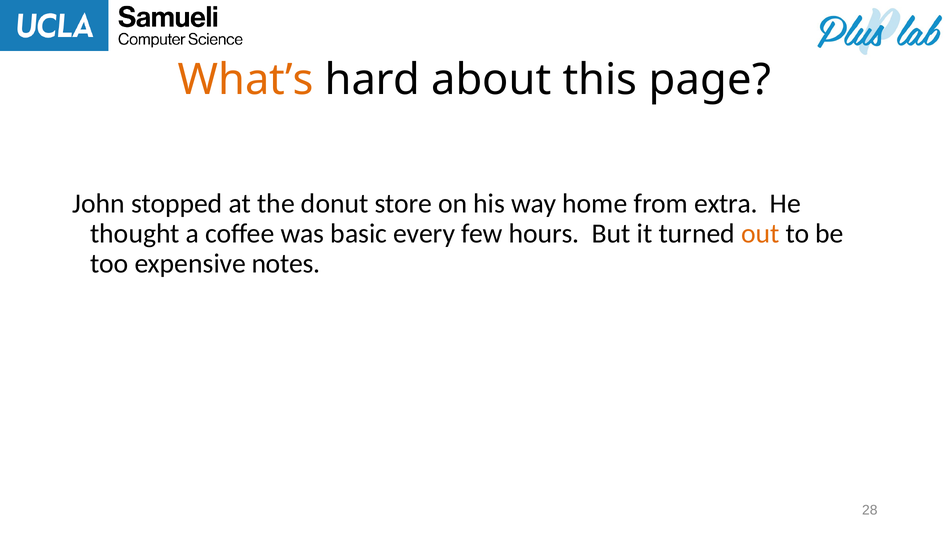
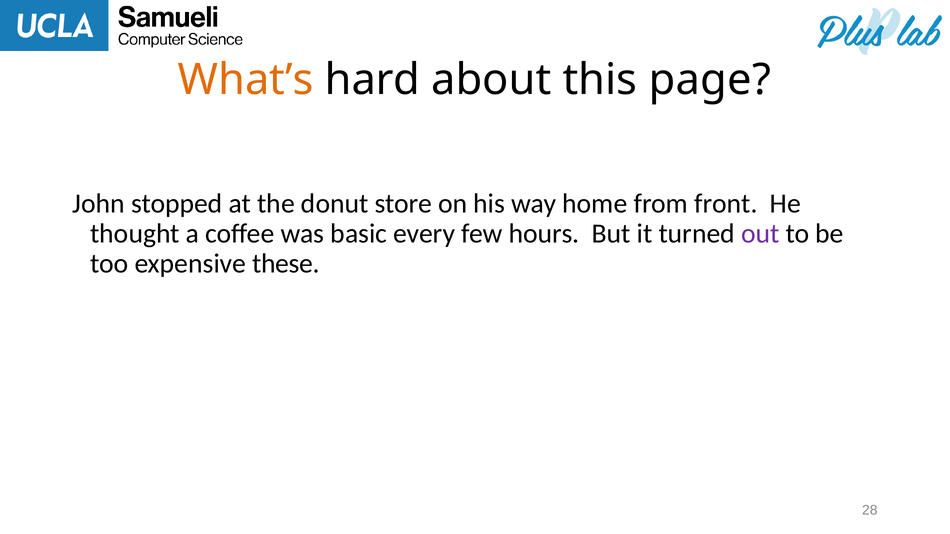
extra: extra -> front (726, 204)
out colour: orange -> purple (760, 234)
notes: notes -> these (286, 264)
